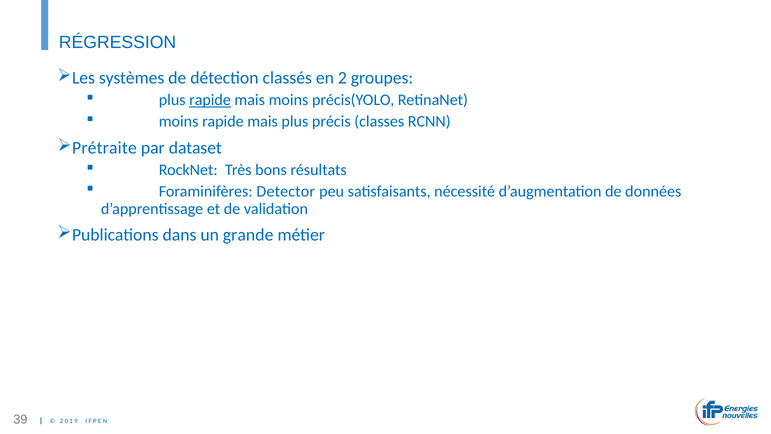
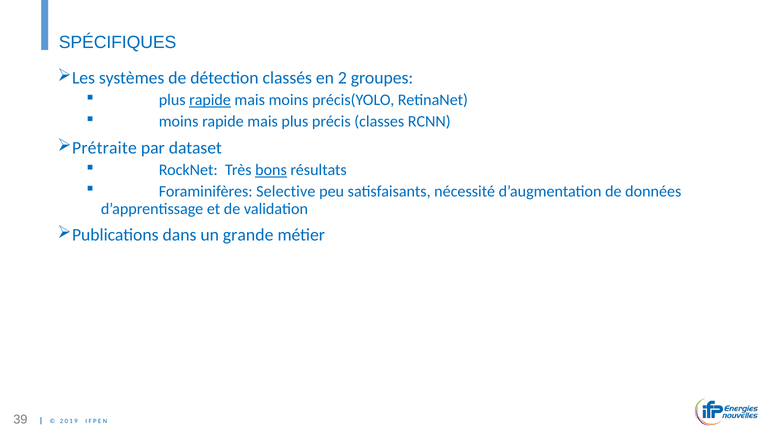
RÉGRESSION: RÉGRESSION -> SPÉCIFIQUES (118, 42)
bons underline: none -> present (271, 170)
Detector: Detector -> Selective (286, 191)
